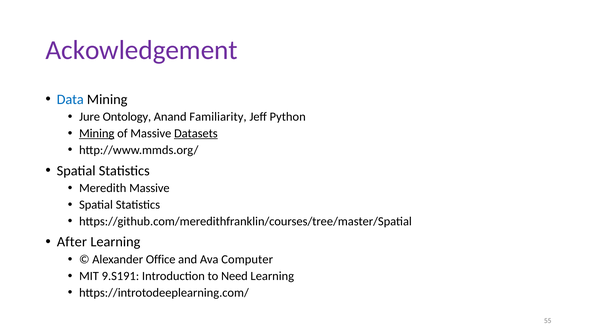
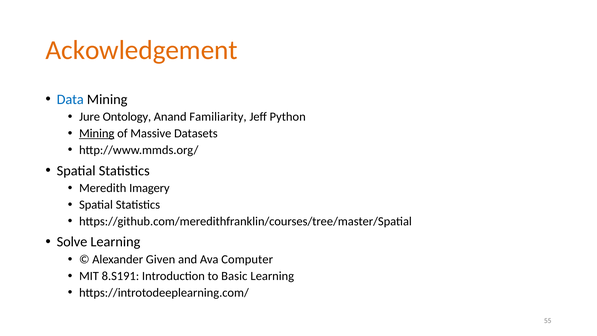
Ackowledgement colour: purple -> orange (142, 50)
Datasets underline: present -> none (196, 133)
Meredith Massive: Massive -> Imagery (149, 188)
After: After -> Solve (72, 242)
Office: Office -> Given (161, 259)
9.S191: 9.S191 -> 8.S191 (120, 276)
Need: Need -> Basic (234, 276)
